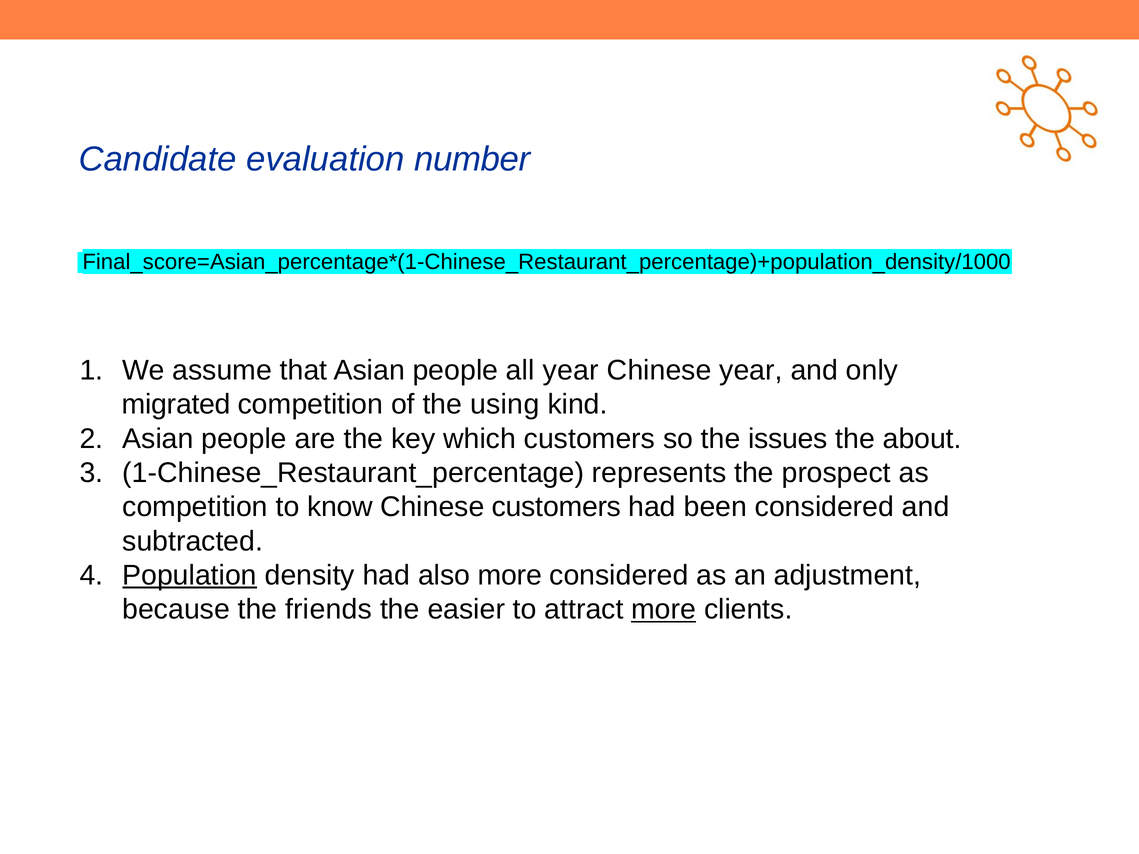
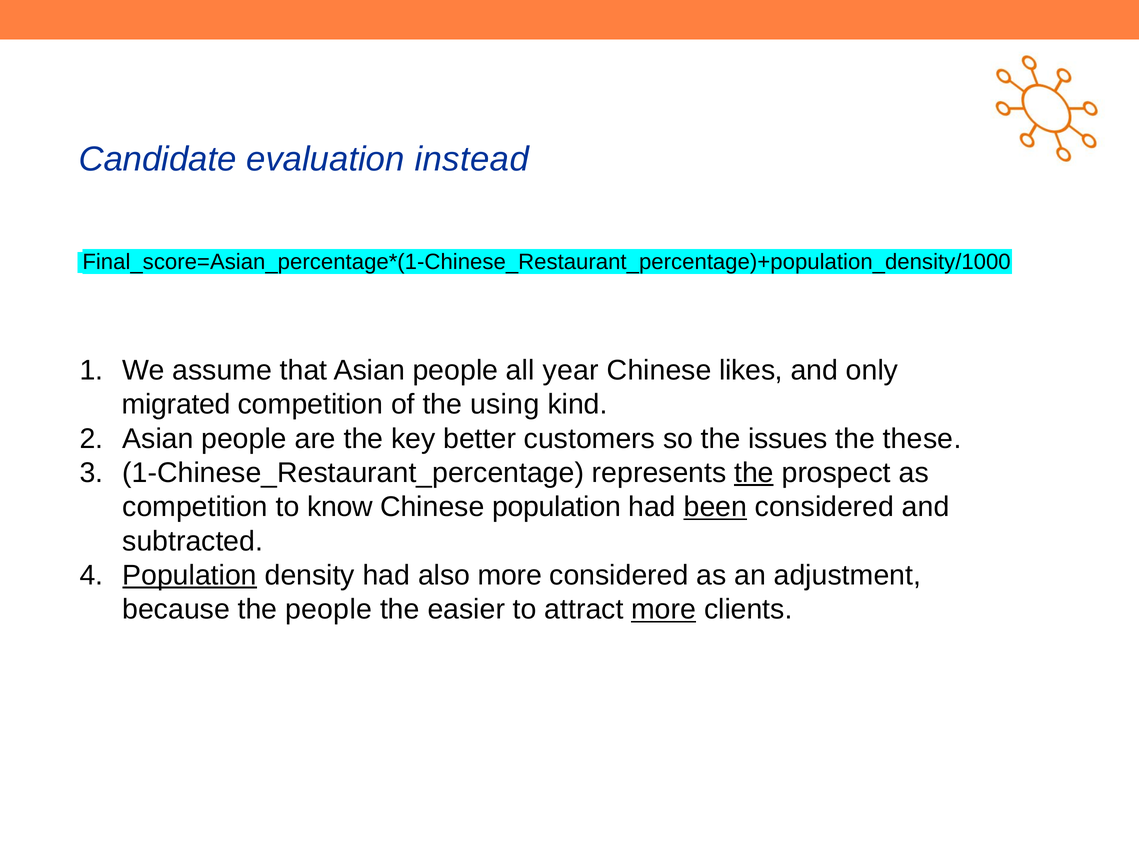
number: number -> instead (472, 160)
Chinese year: year -> likes (751, 370)
which: which -> better (480, 439)
about: about -> these (922, 439)
the underline: none -> present (754, 473)
Chinese customers: customers -> population (557, 507)
been underline: none -> present (715, 507)
the friends: friends -> people (329, 610)
